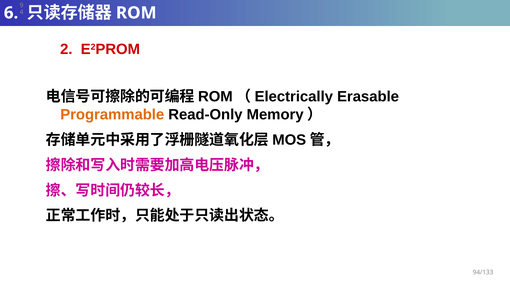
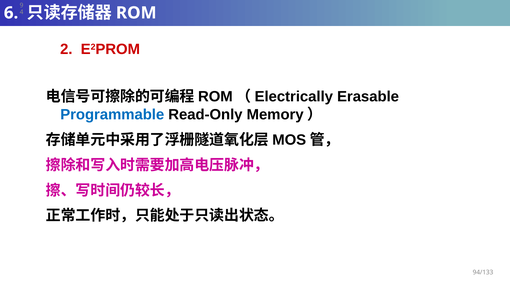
Programmable colour: orange -> blue (112, 114)
